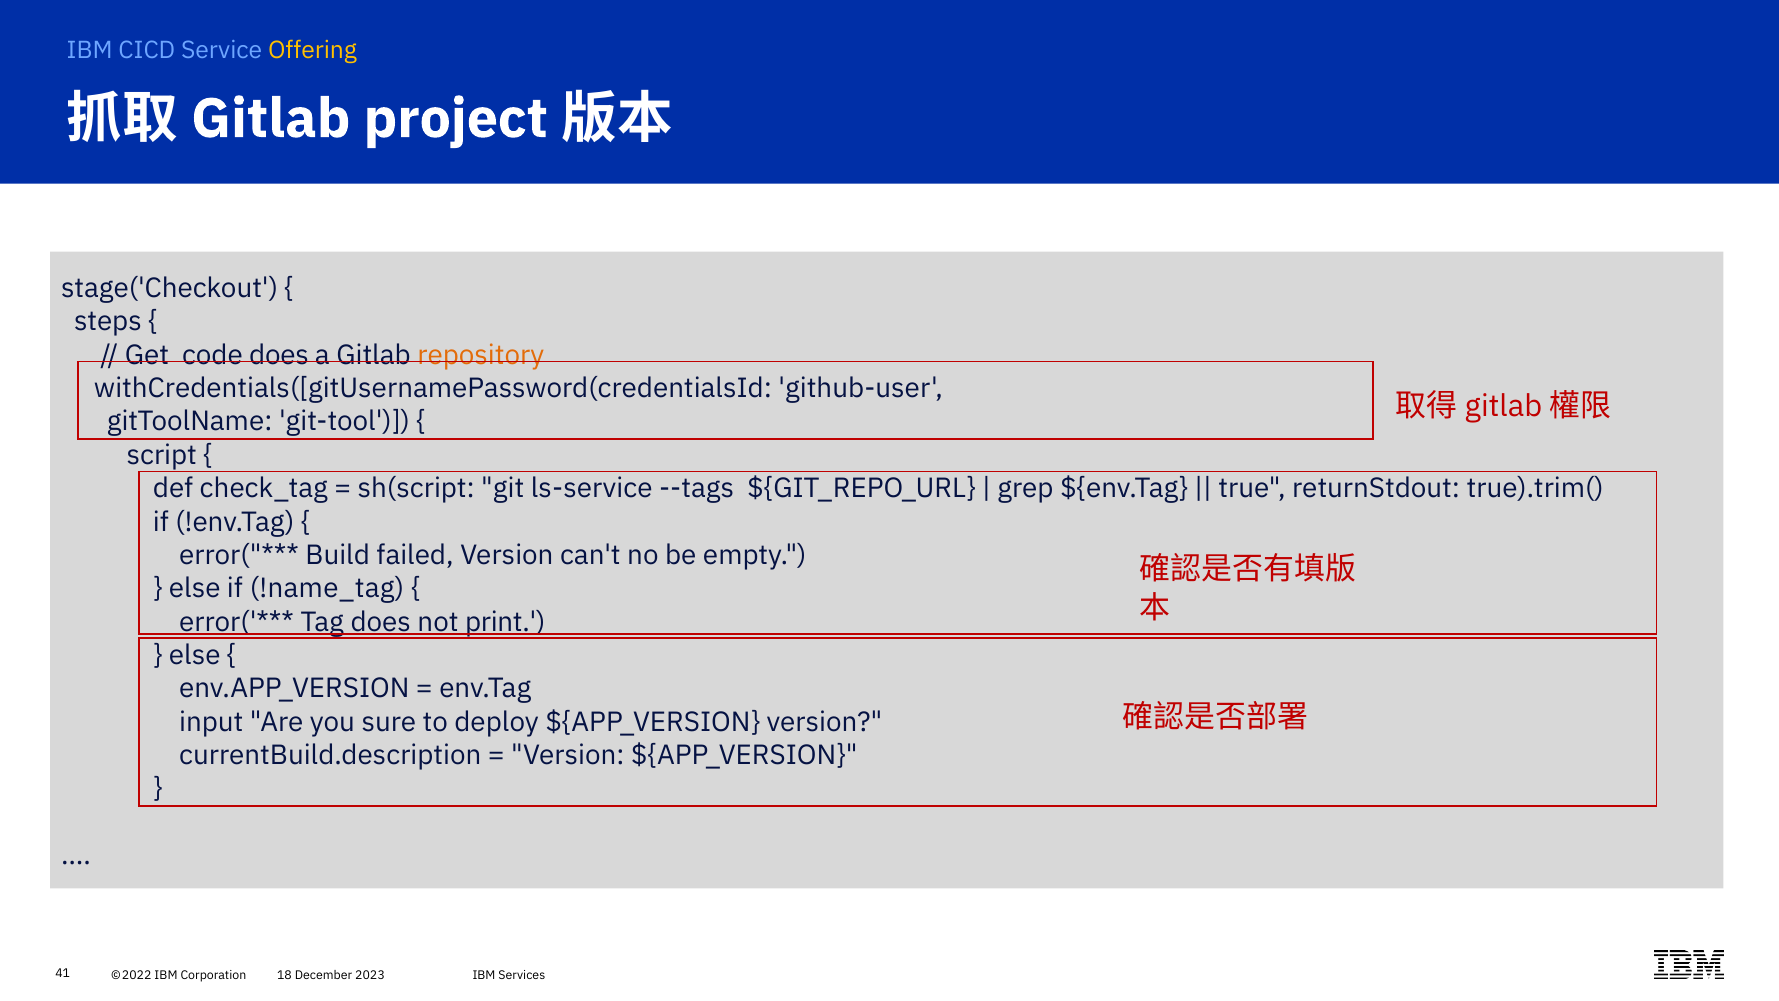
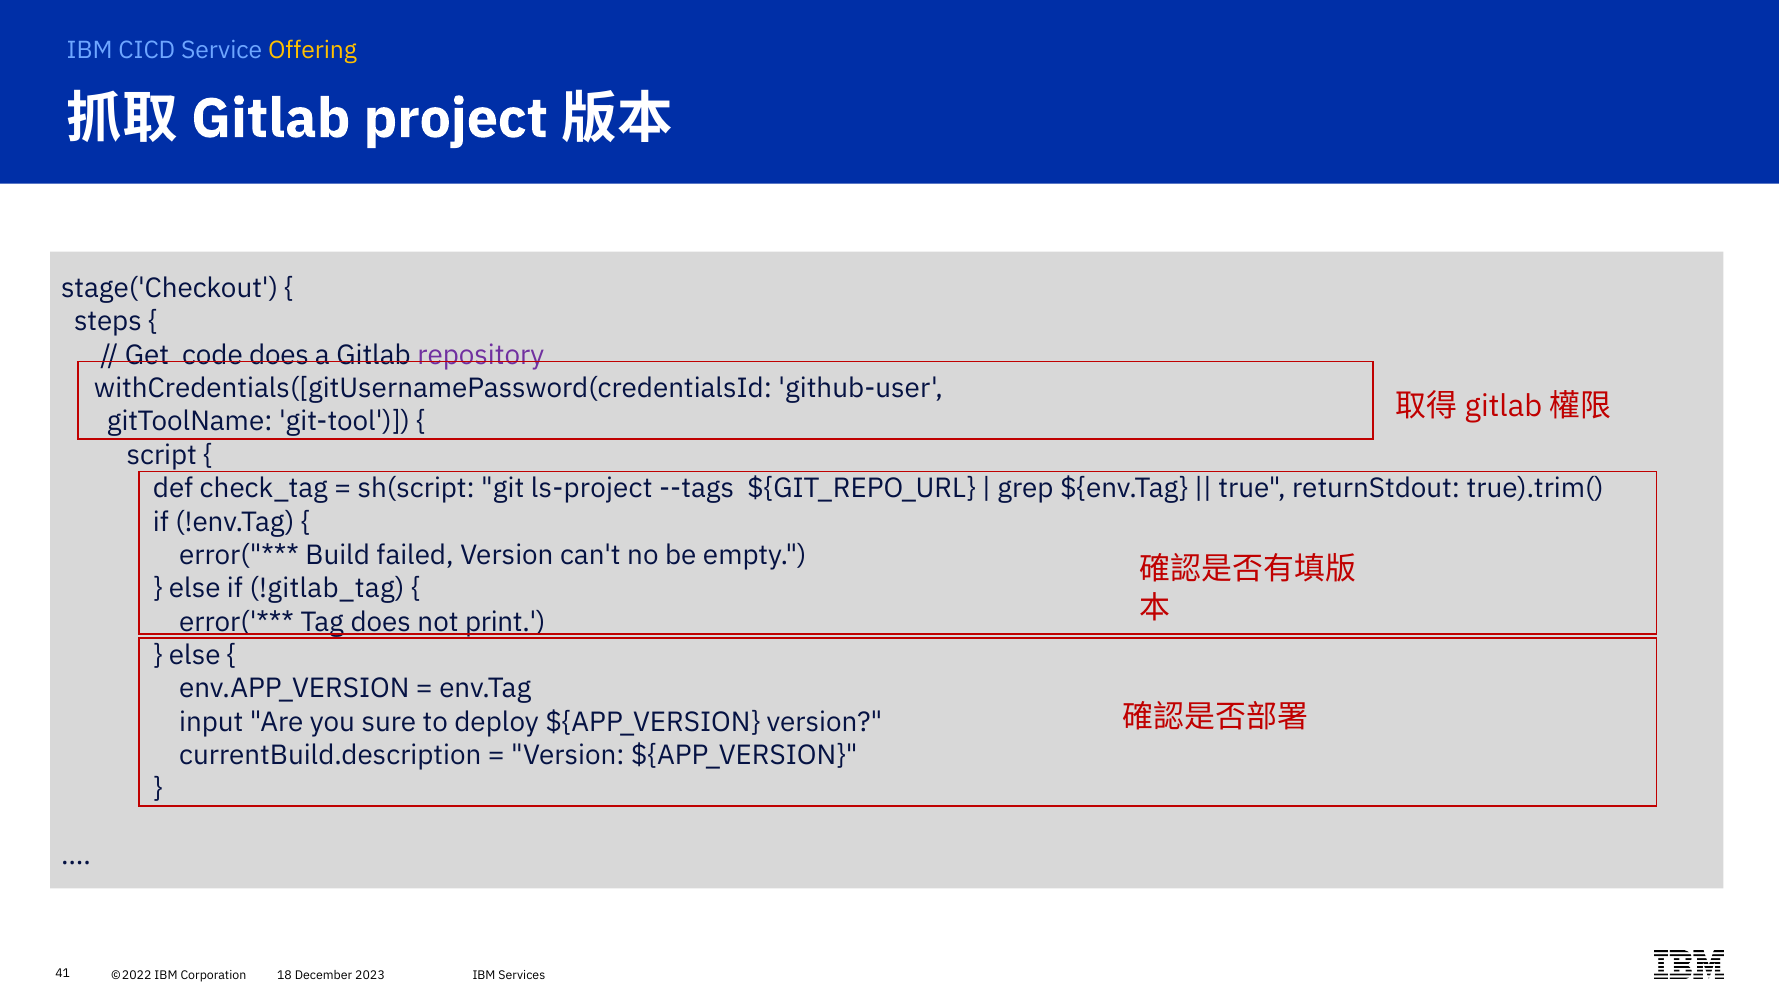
repository colour: orange -> purple (481, 355)
ls-service: ls-service -> ls-project (592, 488)
!name_tag: !name_tag -> !gitlab_tag (327, 588)
